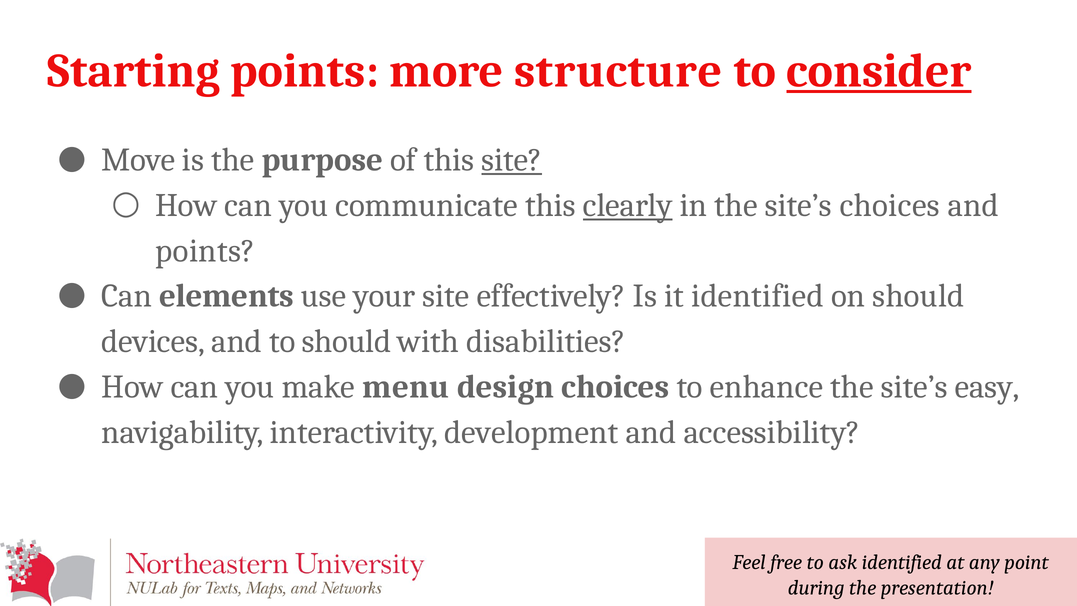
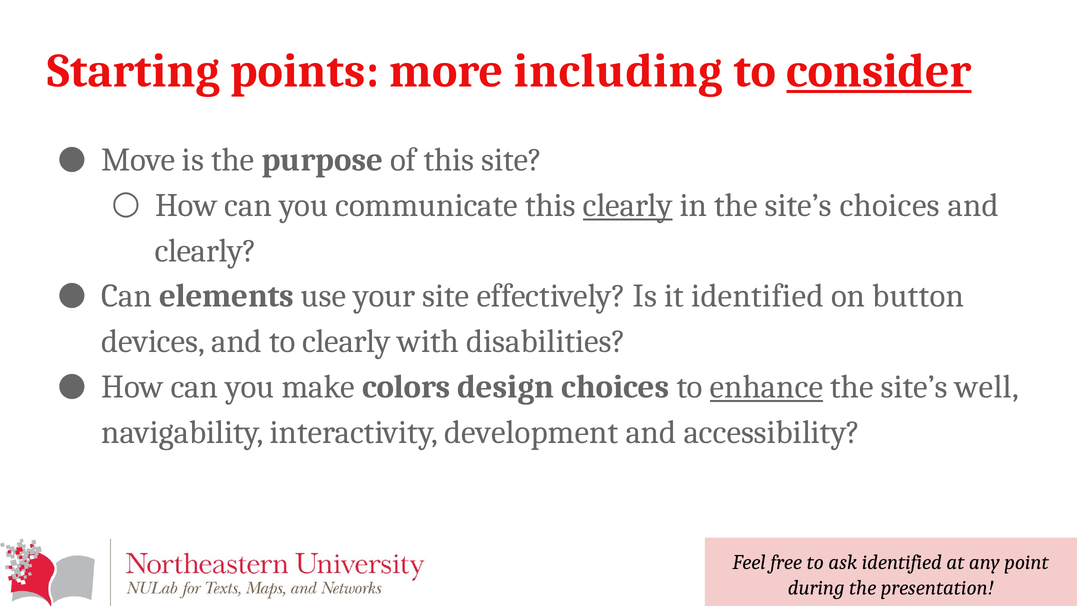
structure: structure -> including (618, 71)
site underline: present -> none (512, 160)
points: points -> clearly (206, 251)
on should: should -> button (918, 296)
to should: should -> clearly (347, 341)
menu: menu -> colors (406, 387)
enhance underline: none -> present (766, 387)
easy: easy -> well (987, 387)
